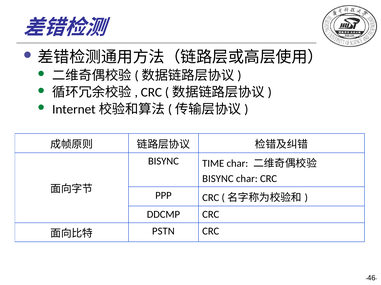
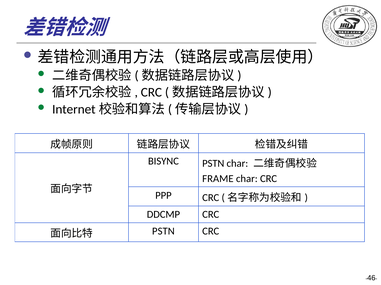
BISYNC TIME: TIME -> PSTN (213, 164)
BISYNC: BISYNC -> FRAME (218, 179)
